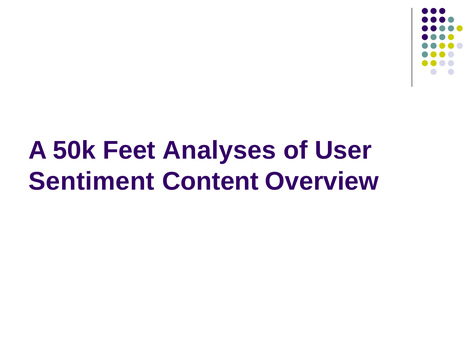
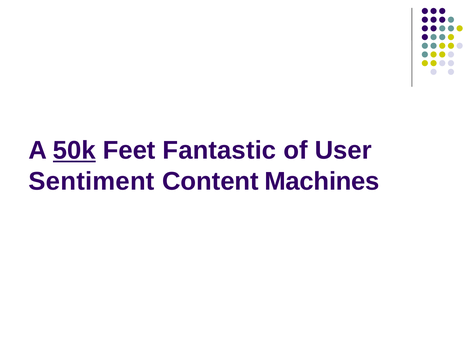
50k underline: none -> present (74, 150)
Analyses: Analyses -> Fantastic (219, 150)
Overview: Overview -> Machines (322, 181)
